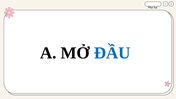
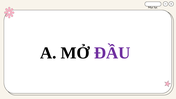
ĐẦU colour: blue -> purple (112, 53)
